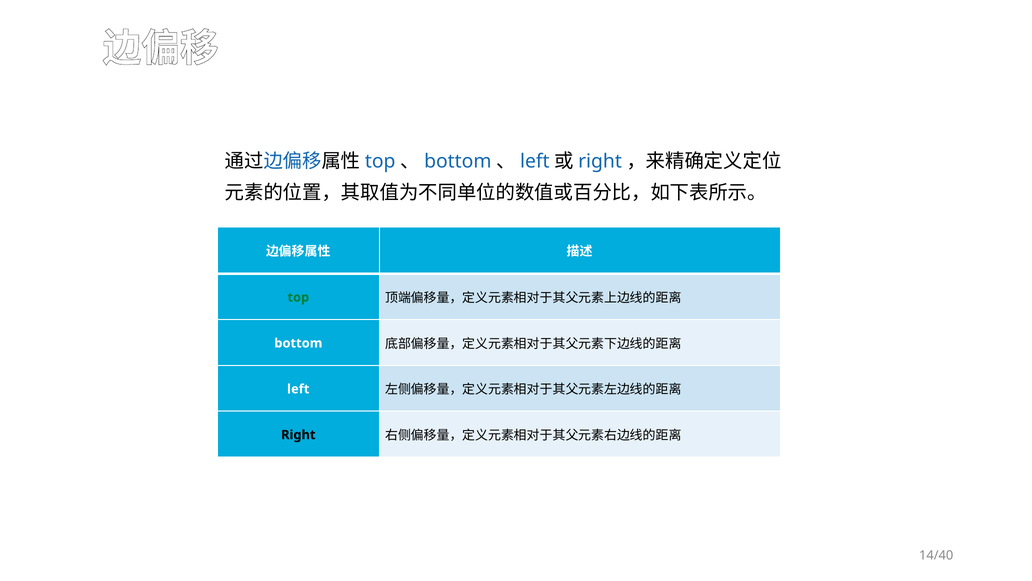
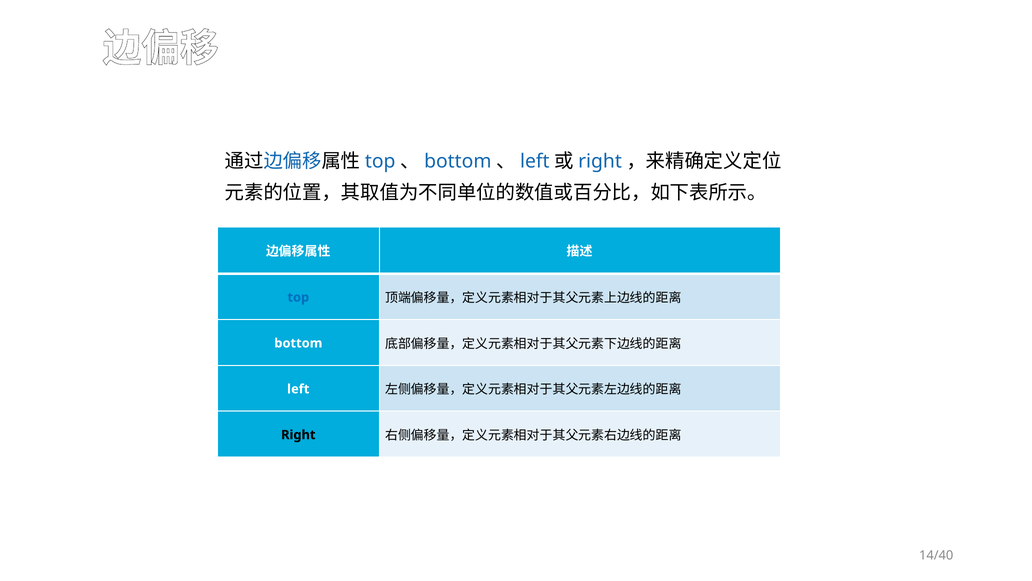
top colour: green -> blue (298, 297)
